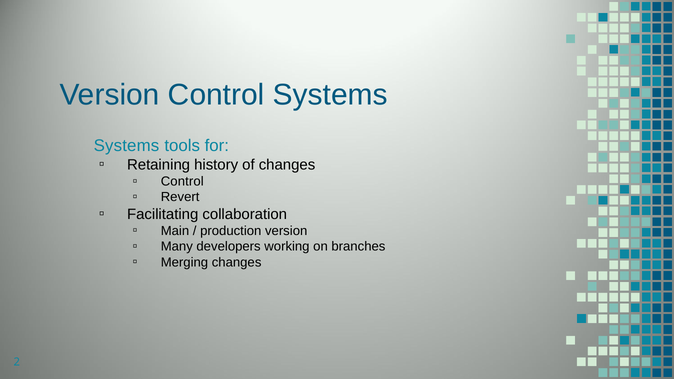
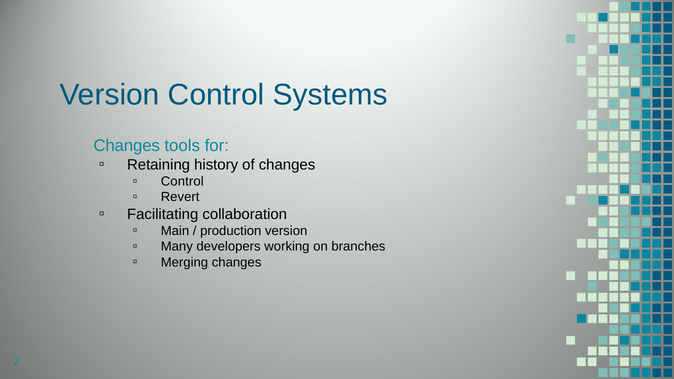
Systems: Systems -> Changes (127, 146)
